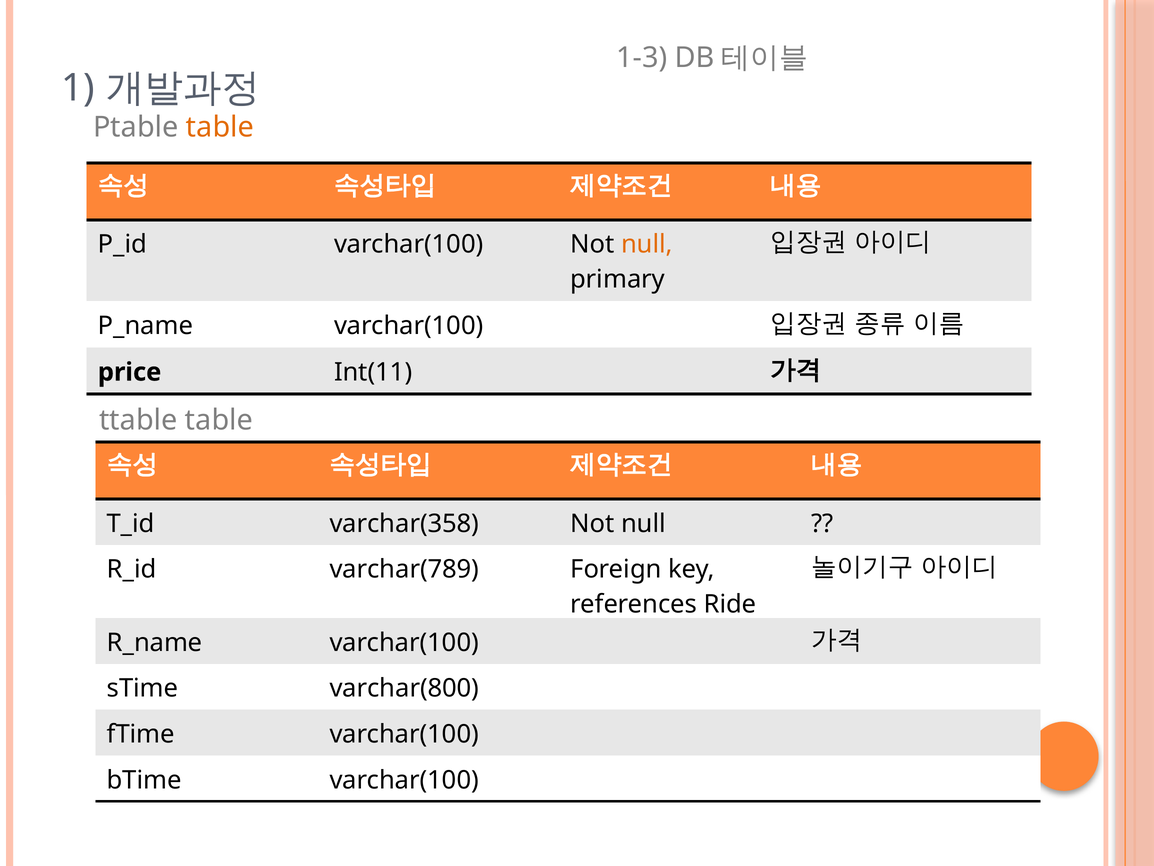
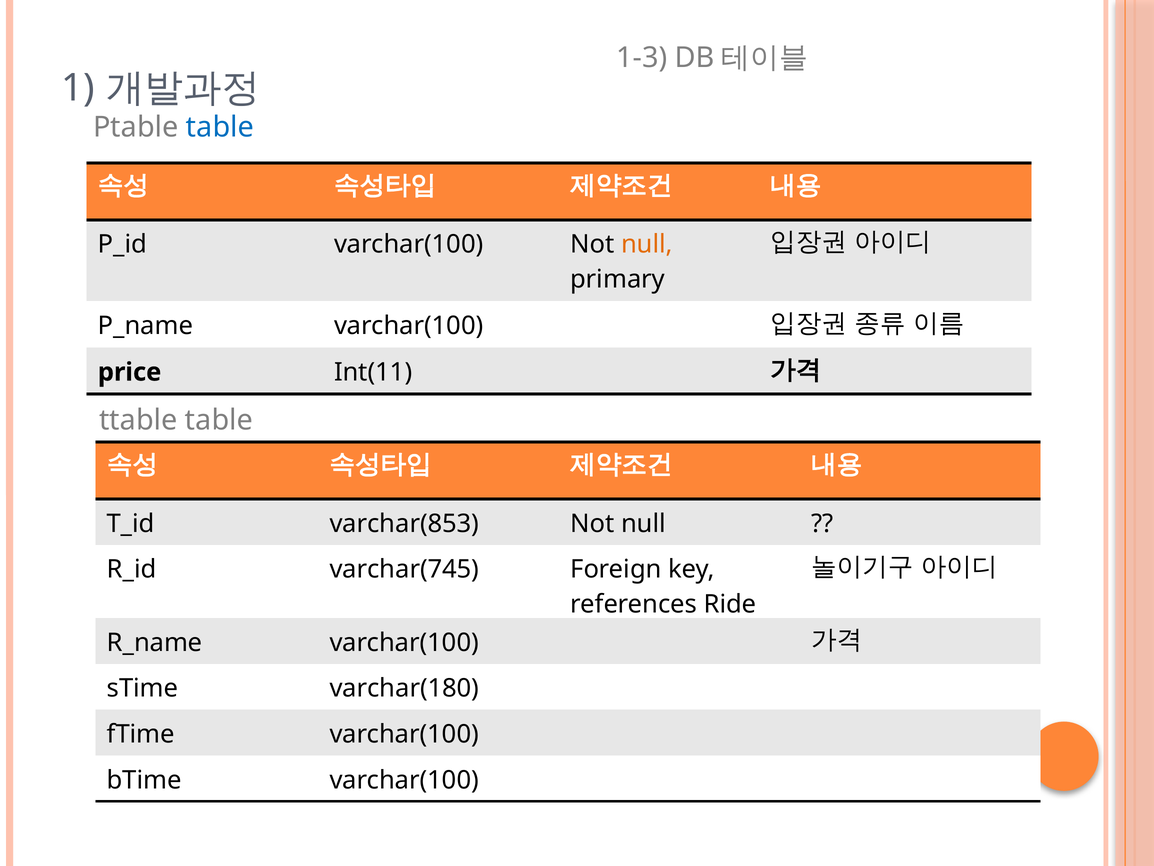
table colour: orange -> blue (220, 127)
varchar(358: varchar(358 -> varchar(853 (404, 523)
varchar(789: varchar(789 -> varchar(745 (404, 569)
varchar(800: varchar(800 -> varchar(180 (404, 688)
